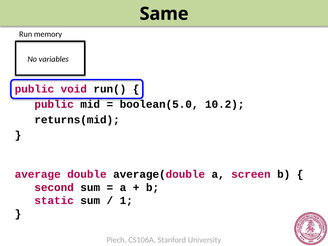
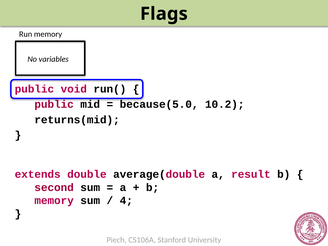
Same: Same -> Flags (164, 14)
boolean(5.0: boolean(5.0 -> because(5.0 (159, 104)
average: average -> extends (38, 174)
screen: screen -> result (251, 174)
static: static -> memory (54, 201)
1: 1 -> 4 (126, 201)
